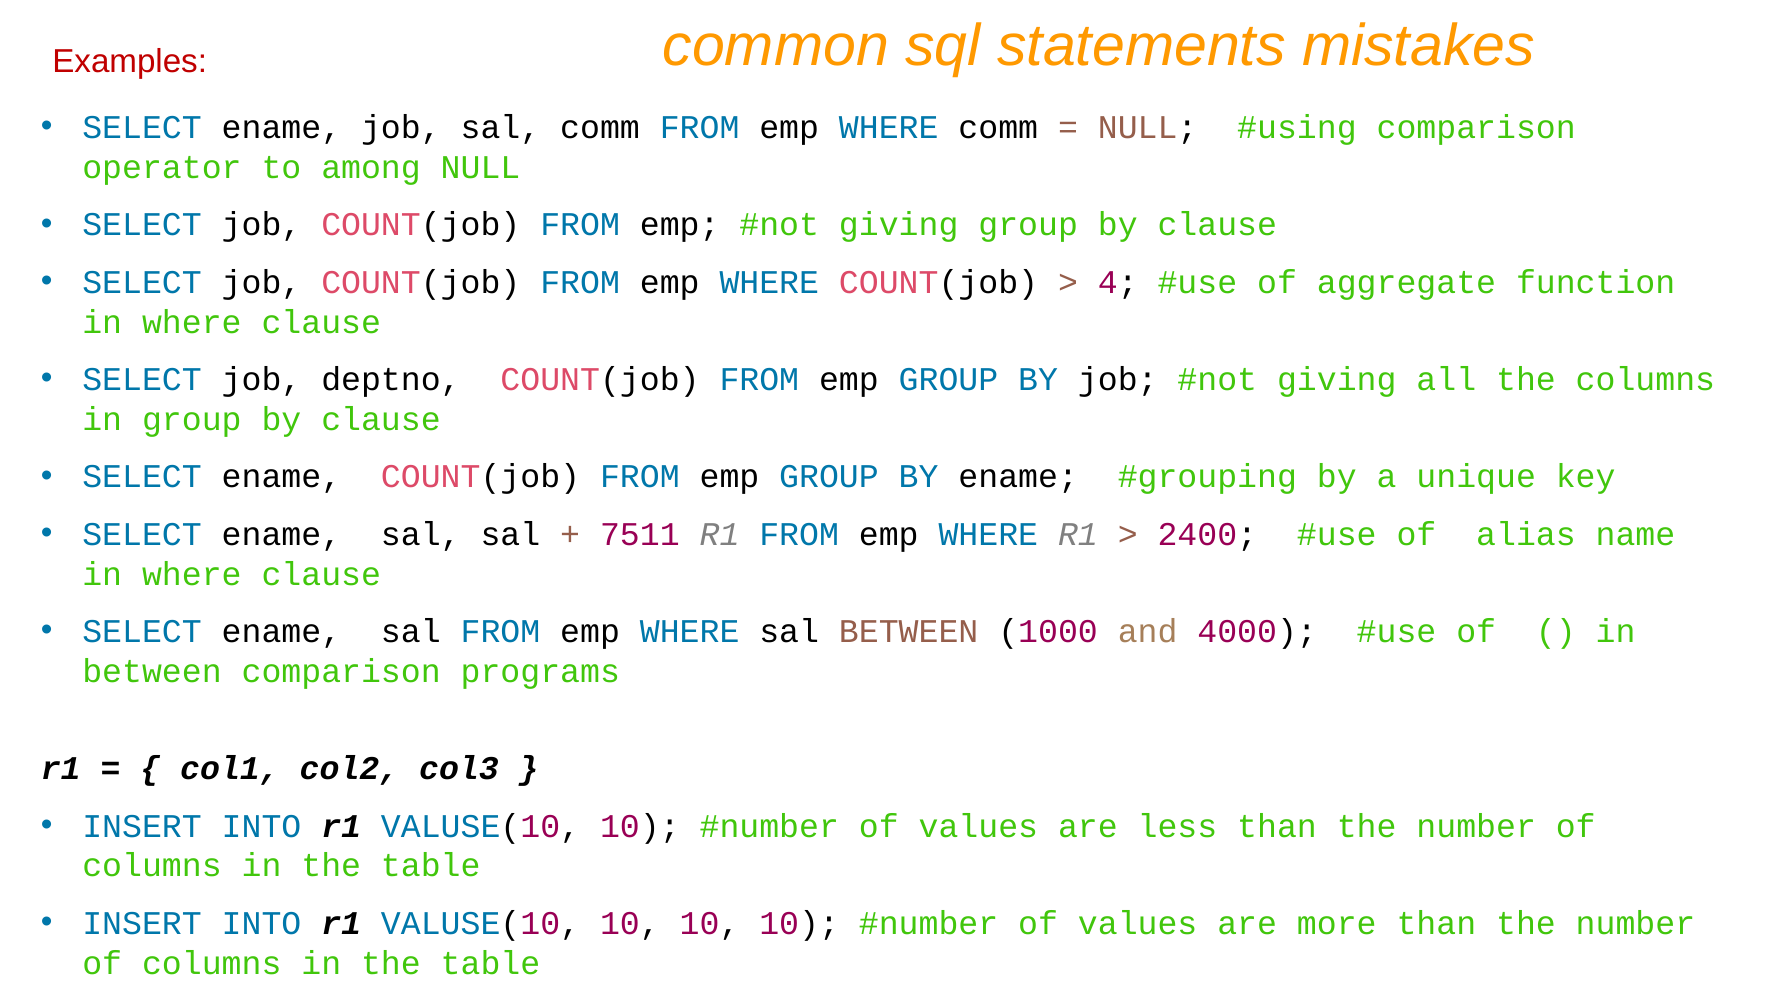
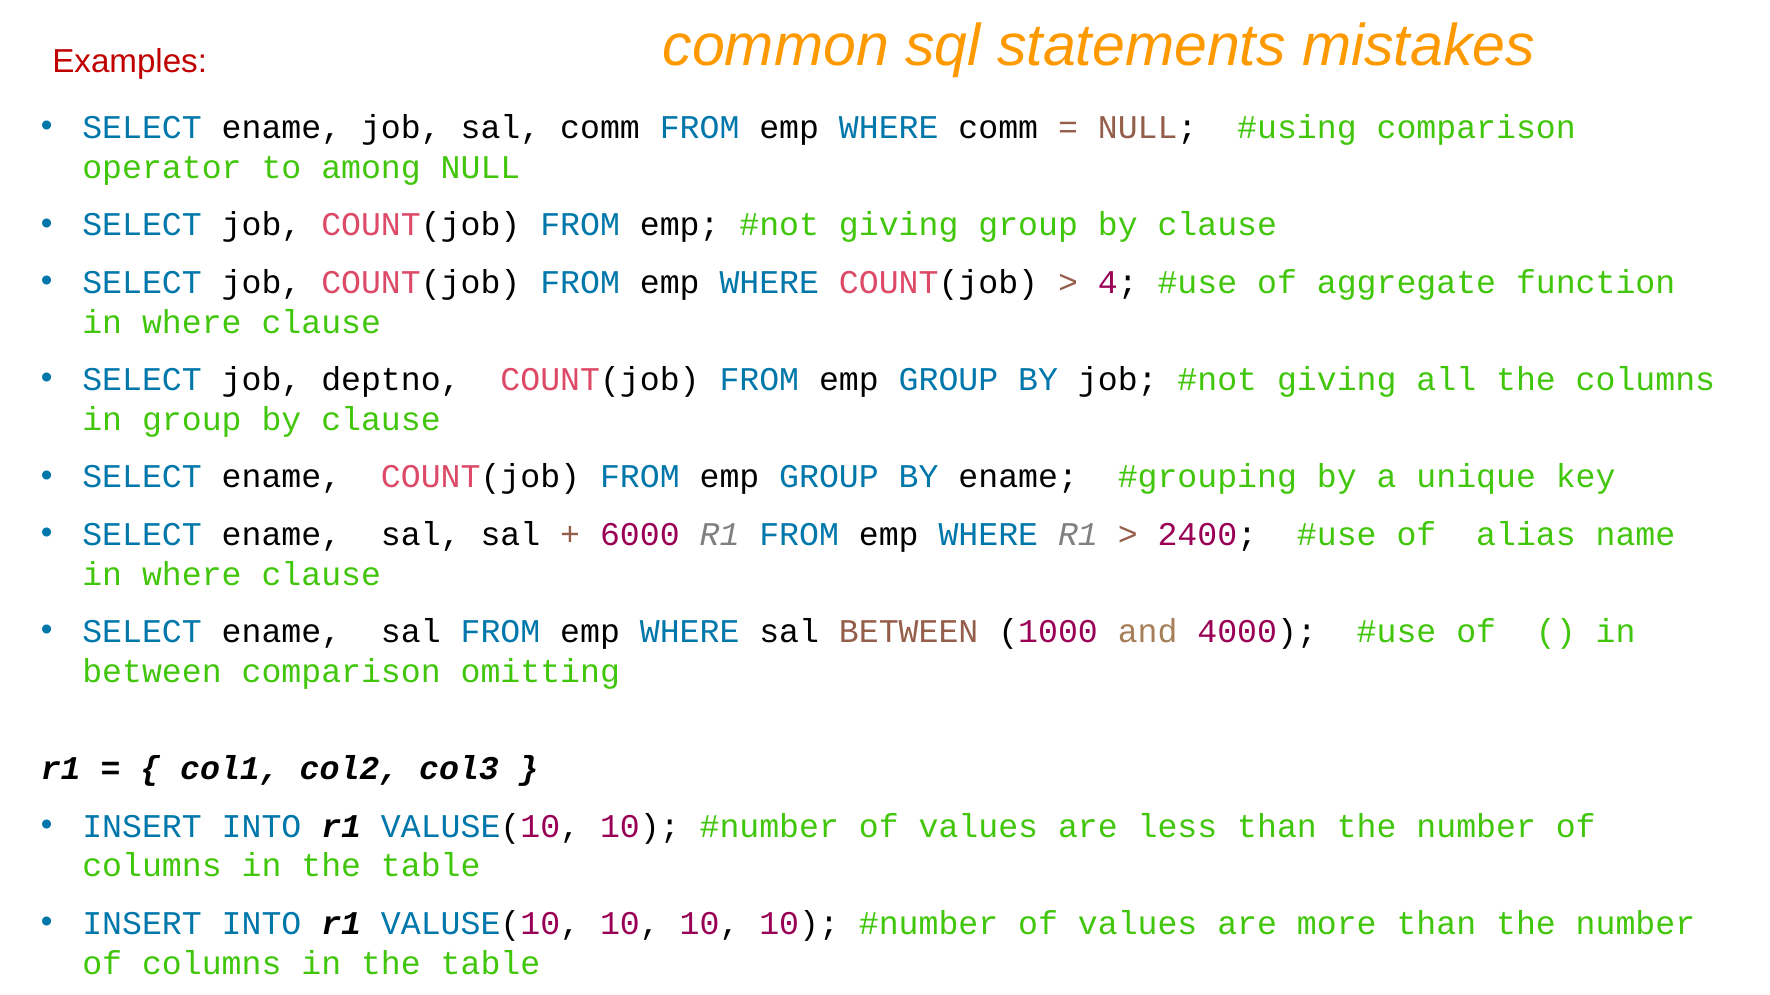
7511: 7511 -> 6000 (640, 535)
programs: programs -> omitting (540, 672)
